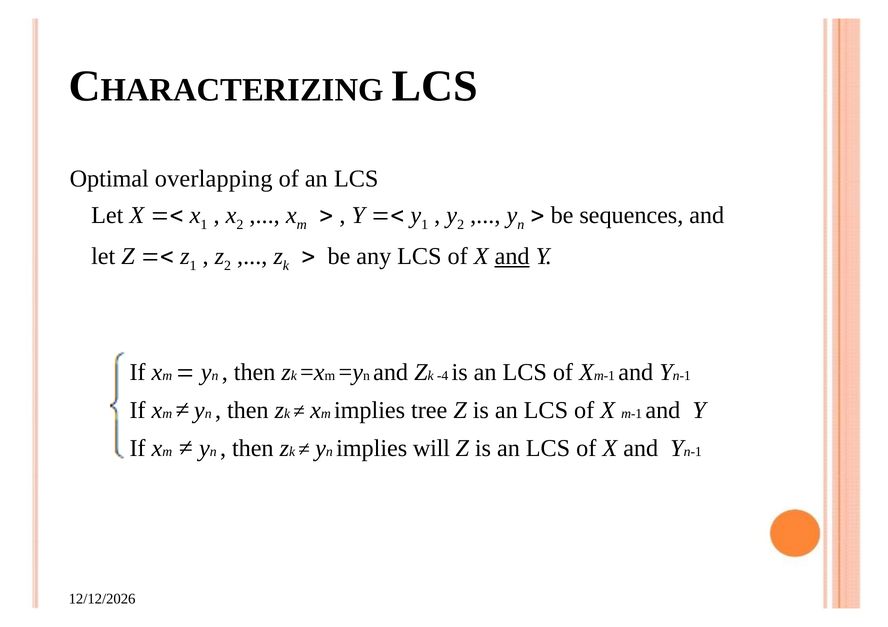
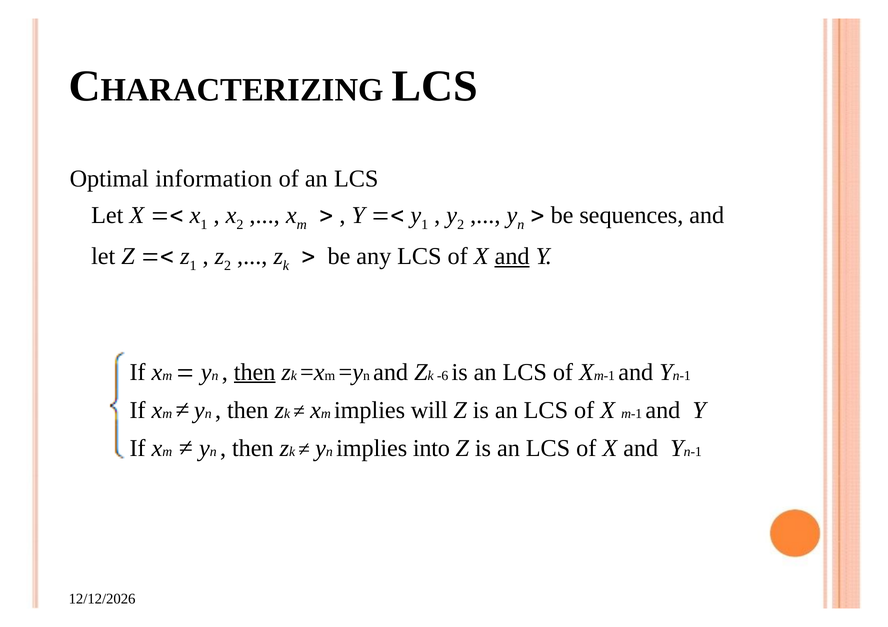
overlapping: overlapping -> information (214, 179)
then underline: none -> present (255, 373)
-4: -4 -> -6 (443, 376)
tree: tree -> will (429, 411)
will: will -> into (431, 449)
